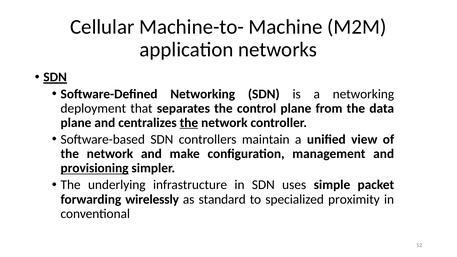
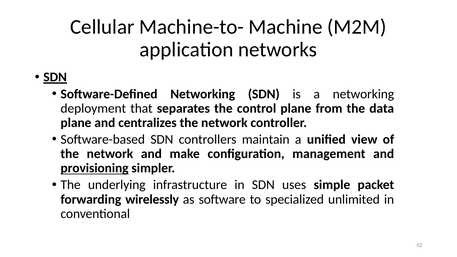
the underline: present -> none (189, 123)
standard: standard -> software (222, 199)
proximity: proximity -> unlimited (354, 199)
